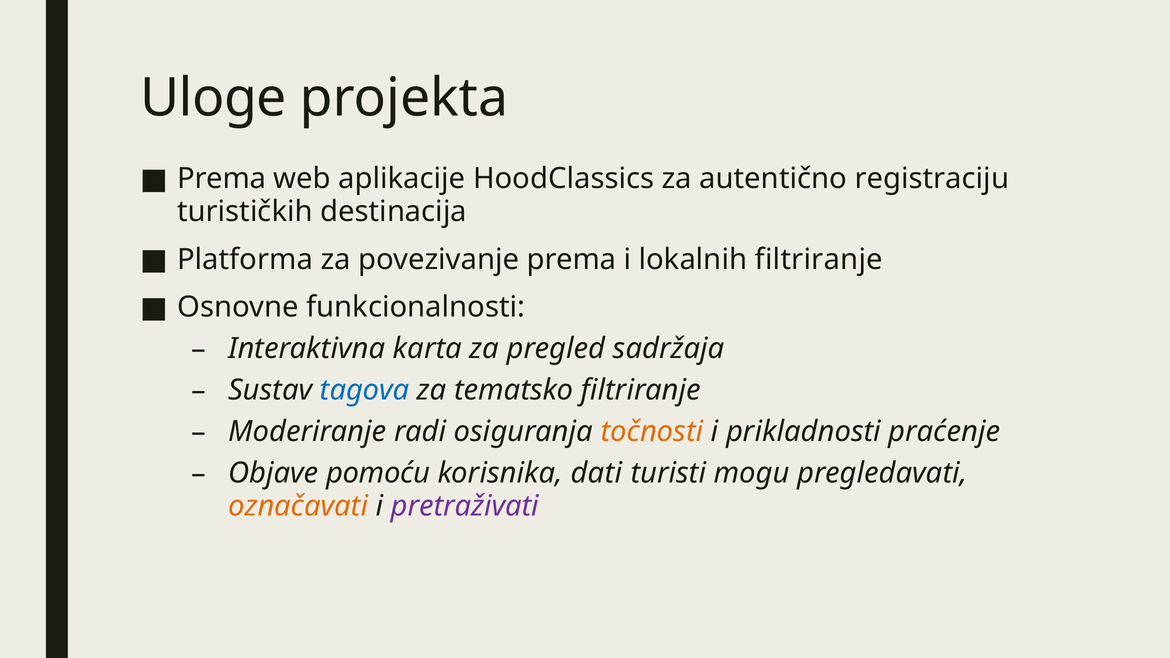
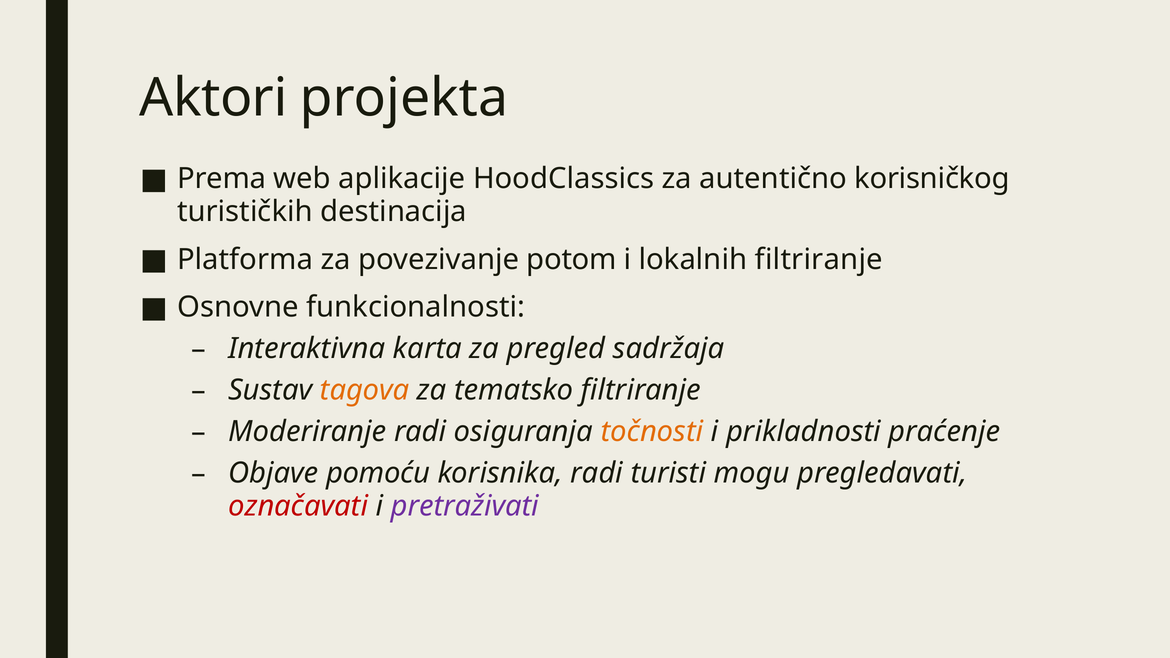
Uloge: Uloge -> Aktori (213, 98)
registraciju: registraciju -> korisničkog (932, 179)
povezivanje prema: prema -> potom (572, 259)
tagova colour: blue -> orange (365, 390)
korisnika dati: dati -> radi (597, 473)
označavati colour: orange -> red (298, 506)
